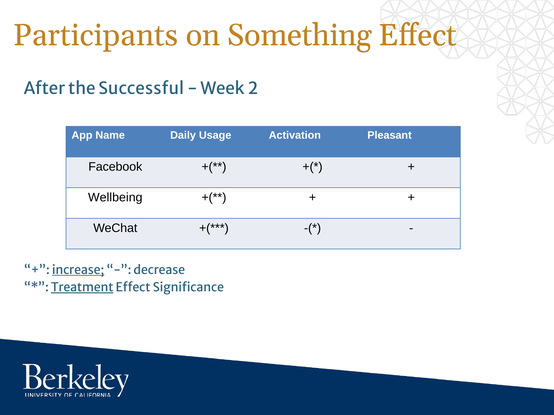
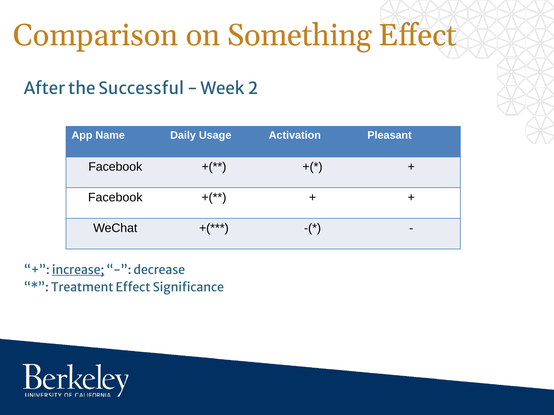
Participants: Participants -> Comparison (96, 35)
Wellbeing: Wellbeing -> Facebook (115, 198)
Treatment underline: present -> none (82, 288)
